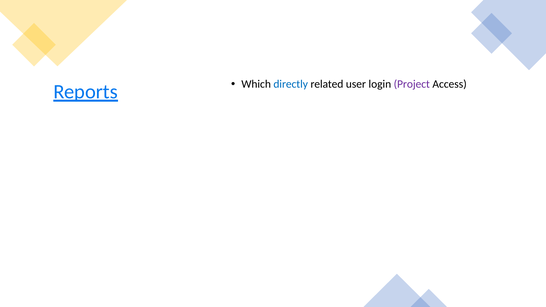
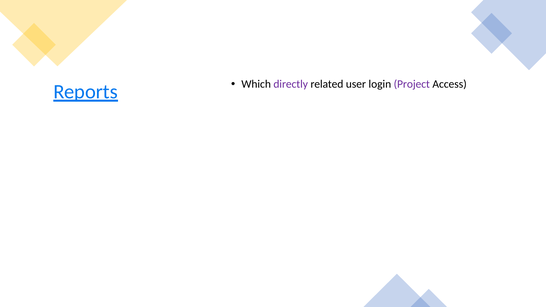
directly colour: blue -> purple (291, 84)
